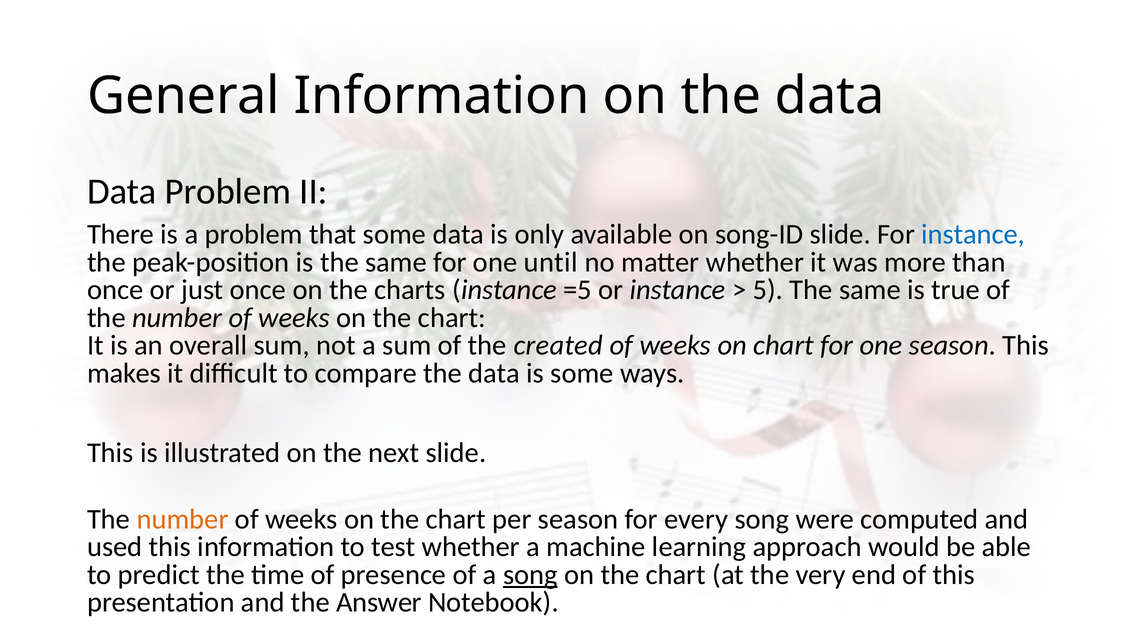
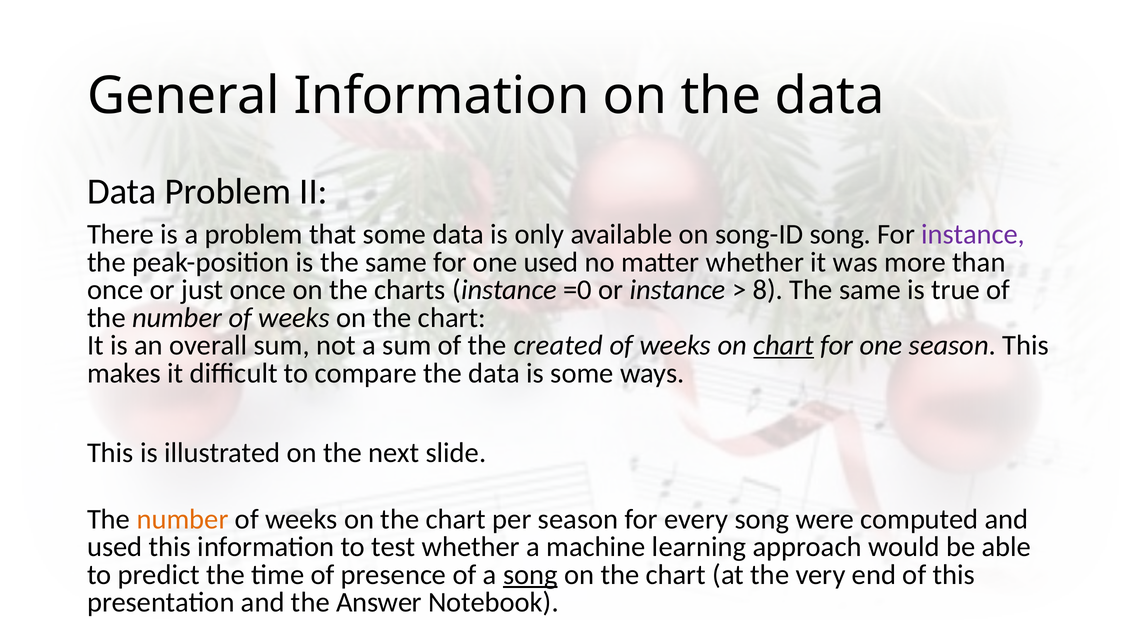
song-ID slide: slide -> song (840, 235)
instance colour: blue -> purple (973, 235)
one until: until -> used (551, 262)
=5: =5 -> =0 (578, 290)
5: 5 -> 8 (768, 290)
chart underline: none -> present (784, 346)
